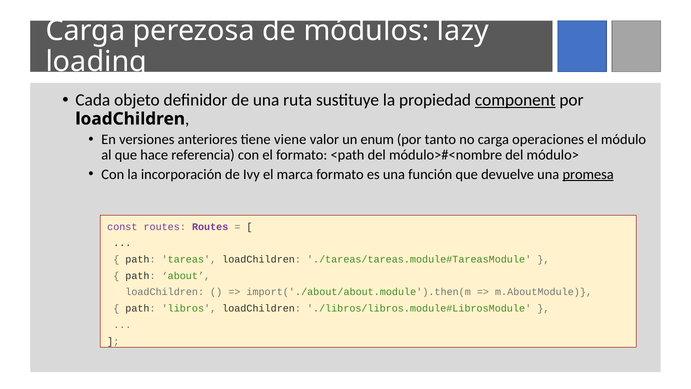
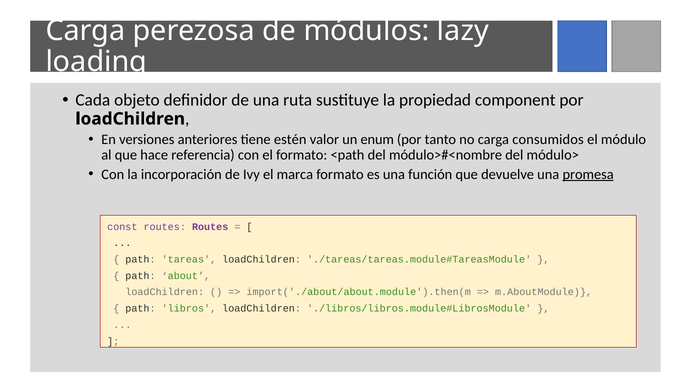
component underline: present -> none (515, 100)
viene: viene -> estén (290, 139)
operaciones: operaciones -> consumidos (548, 139)
